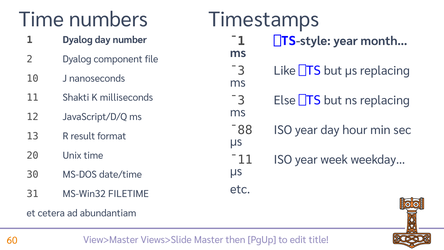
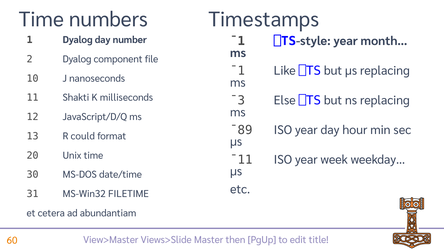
¯3: ¯3 -> ¯1 (238, 71)
¯88: ¯88 -> ¯89 (241, 130)
result: result -> could (83, 136)
